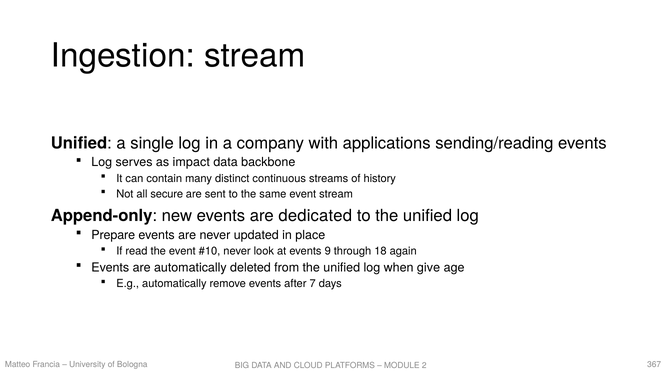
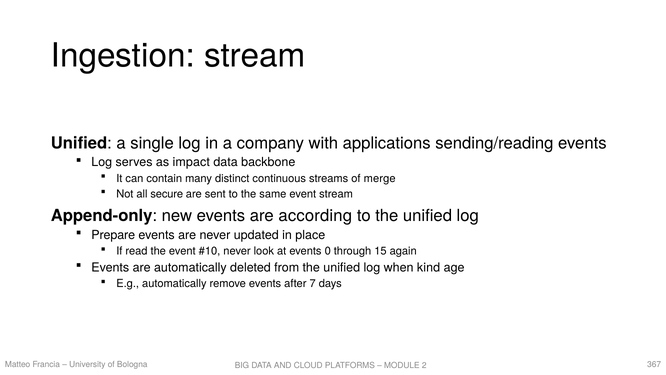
history: history -> merge (380, 178)
dedicated: dedicated -> according (315, 216)
9: 9 -> 0 (328, 251)
18: 18 -> 15 (380, 251)
give: give -> kind (429, 267)
